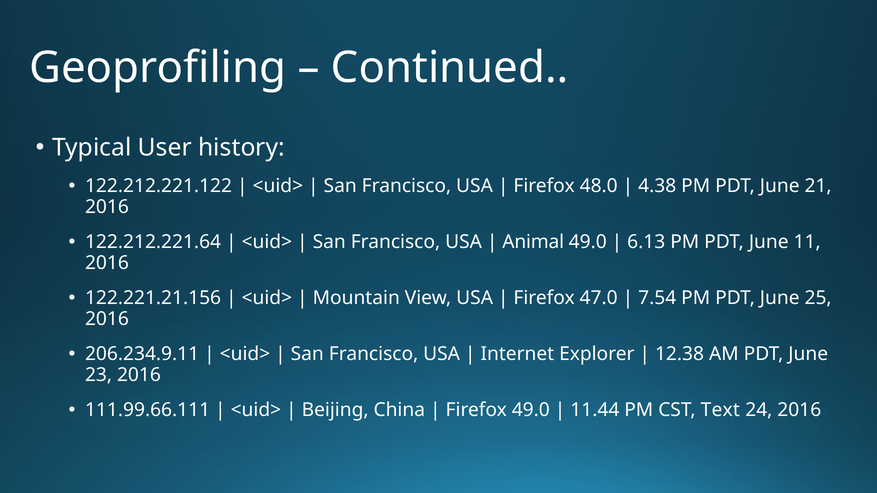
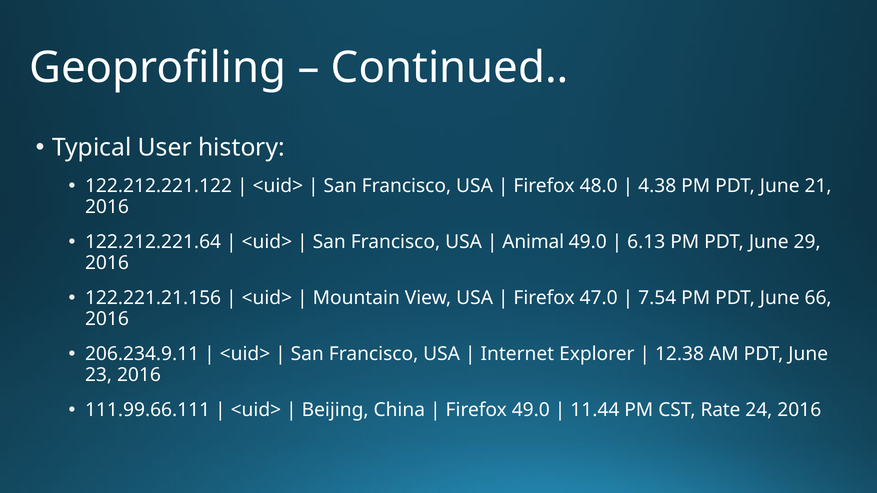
11: 11 -> 29 (807, 242)
25: 25 -> 66 (818, 298)
Text: Text -> Rate (720, 410)
